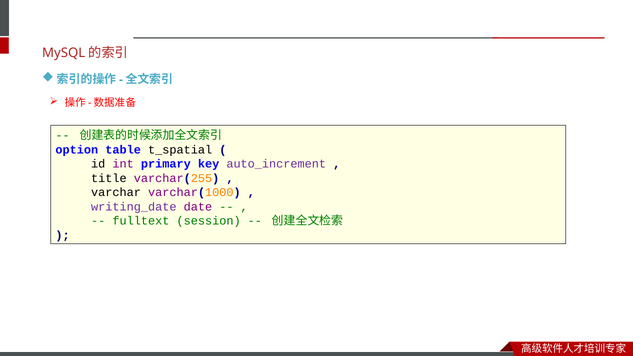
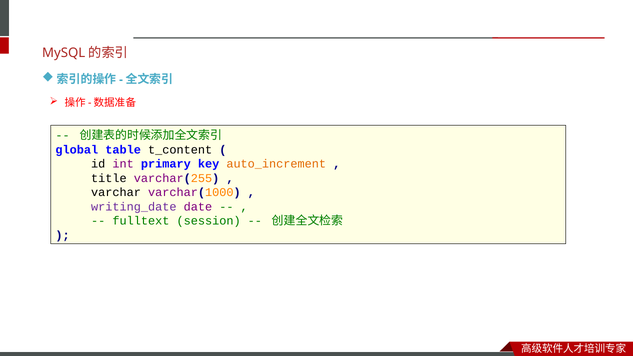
option: option -> global (77, 150)
t_spatial: t_spatial -> t_content (180, 150)
auto_increment colour: purple -> orange (276, 164)
